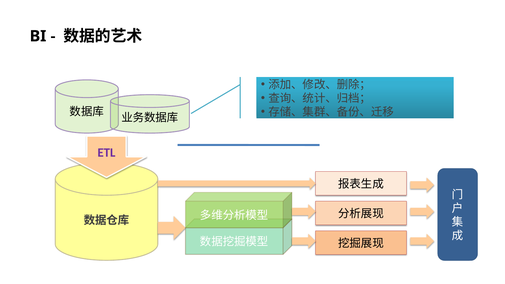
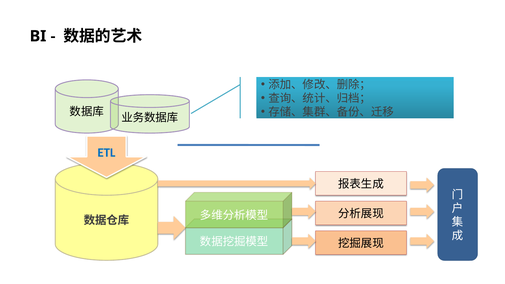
ETL colour: purple -> blue (106, 153)
